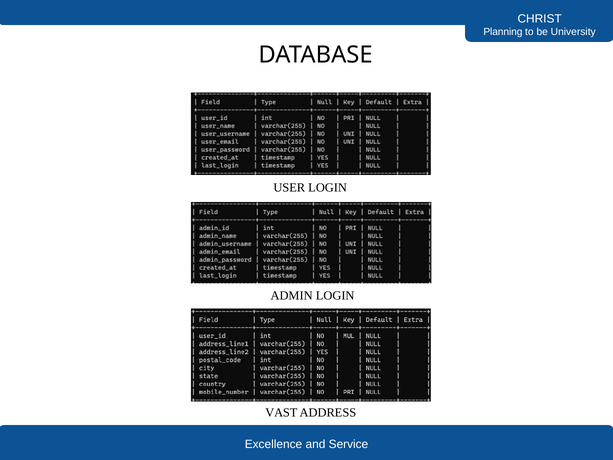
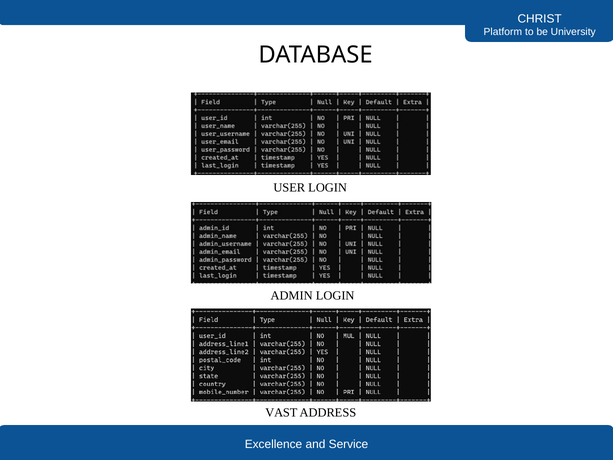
Planning: Planning -> Platform (503, 32)
